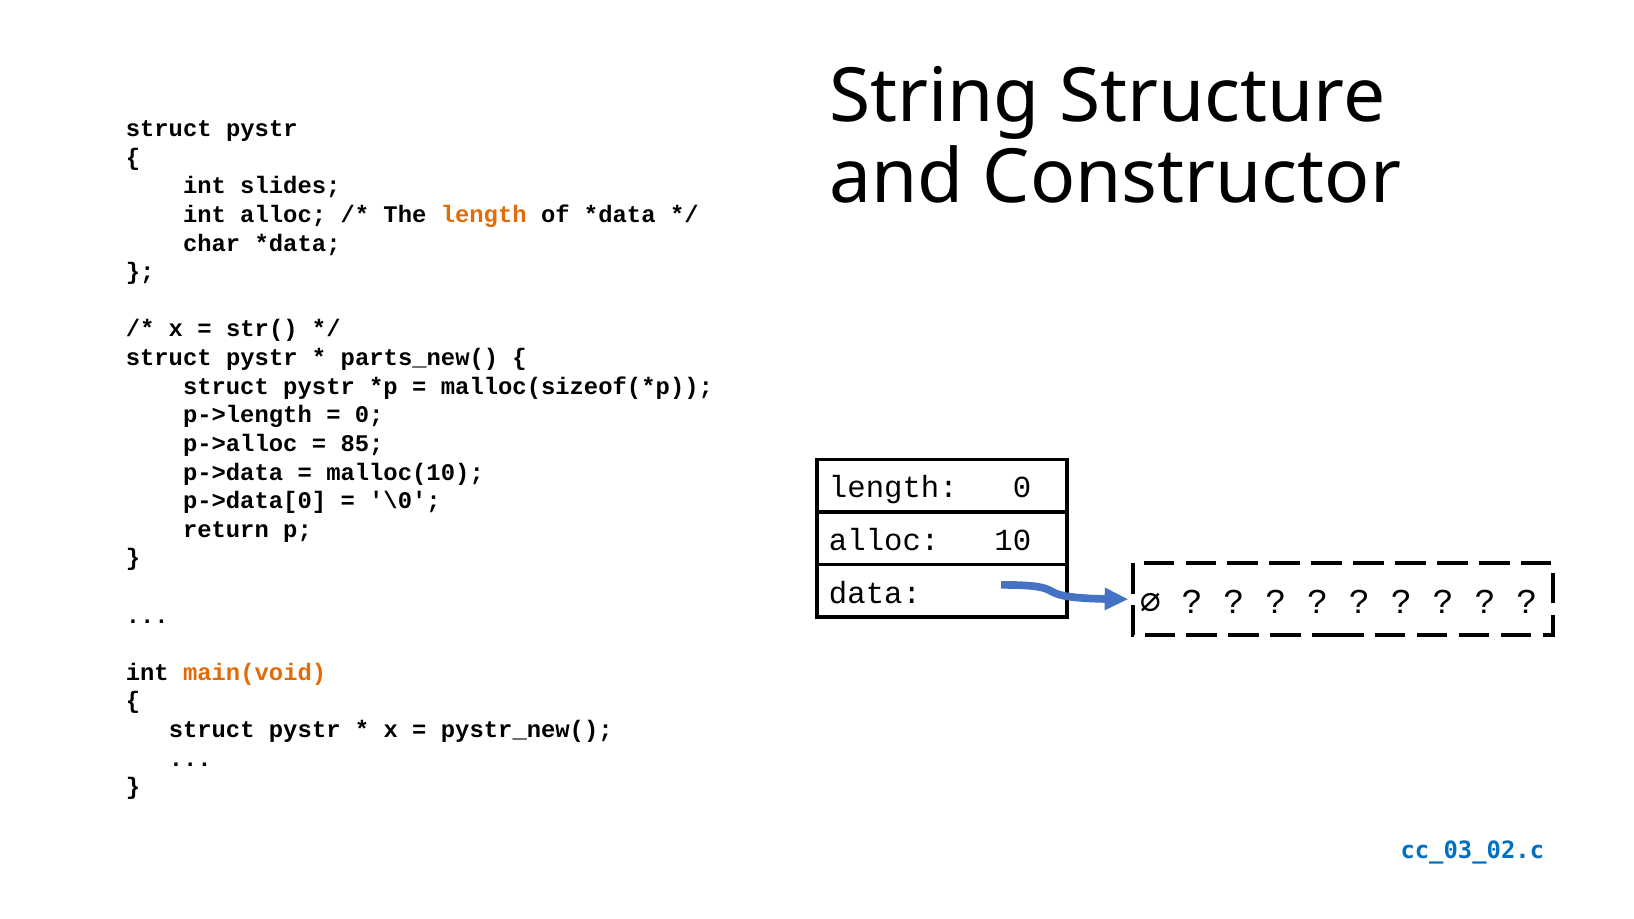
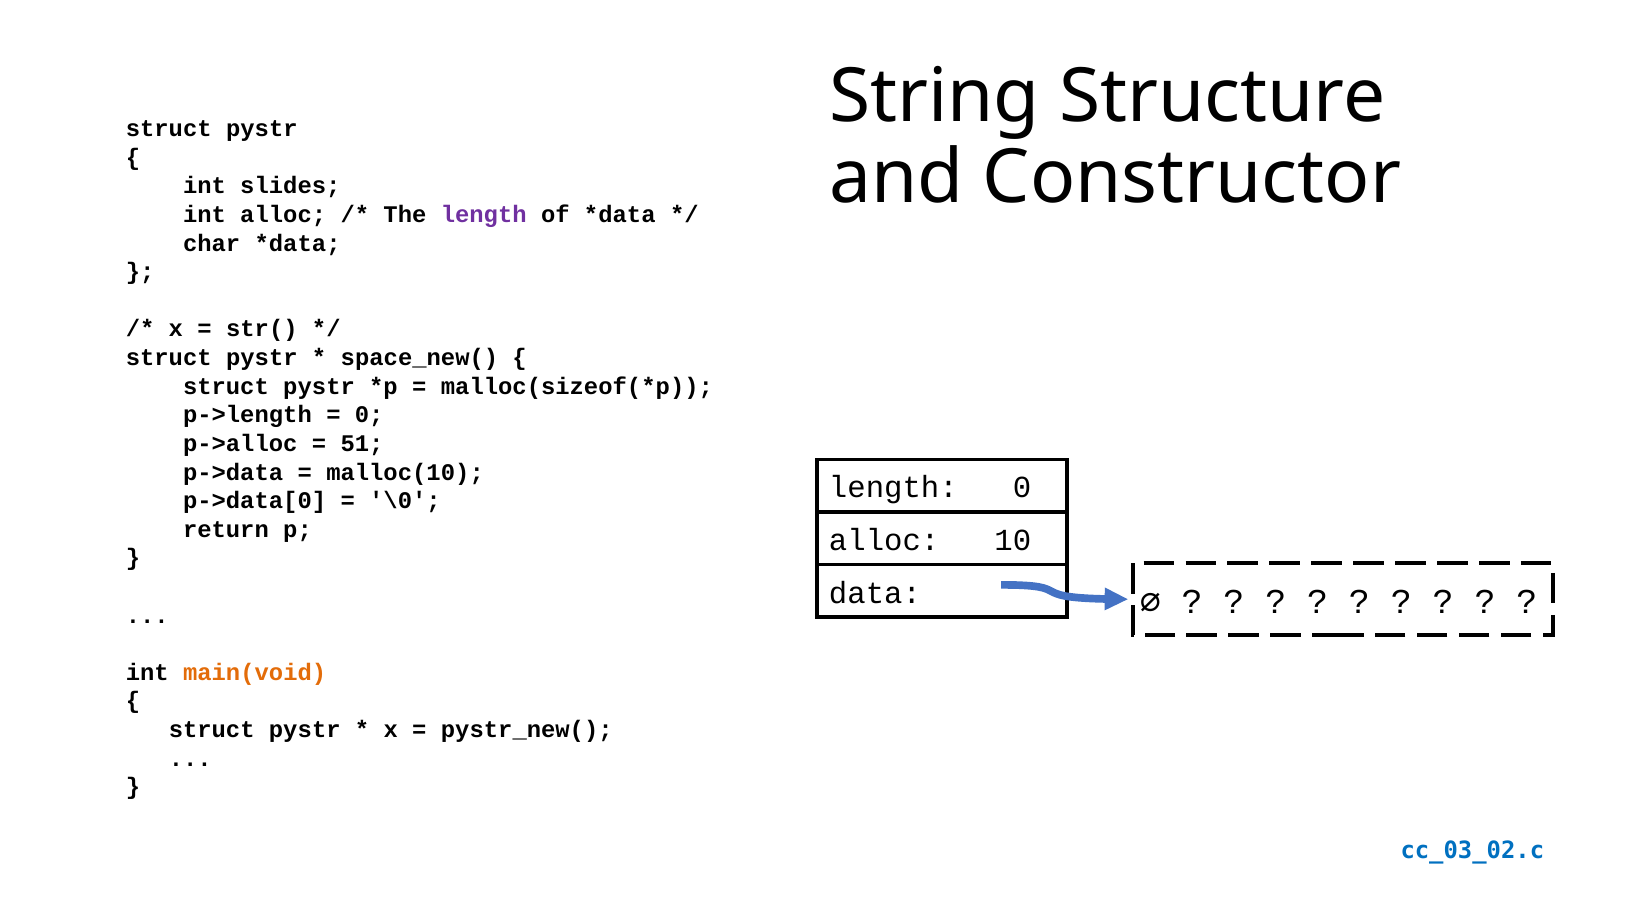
length colour: orange -> purple (484, 215)
parts_new(: parts_new( -> space_new( (419, 358)
85: 85 -> 51 (362, 444)
